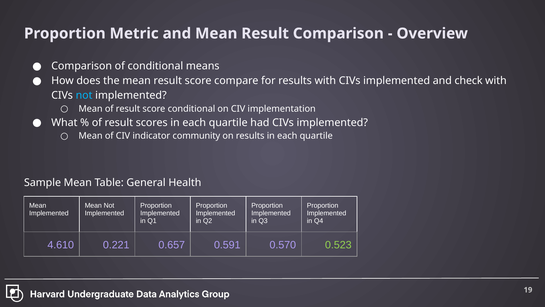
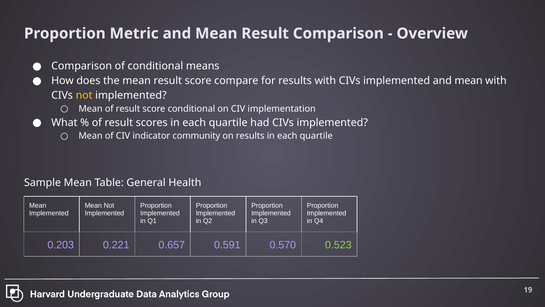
implemented and check: check -> mean (469, 81)
not colour: light blue -> yellow (84, 95)
4.610: 4.610 -> 0.203 (61, 245)
